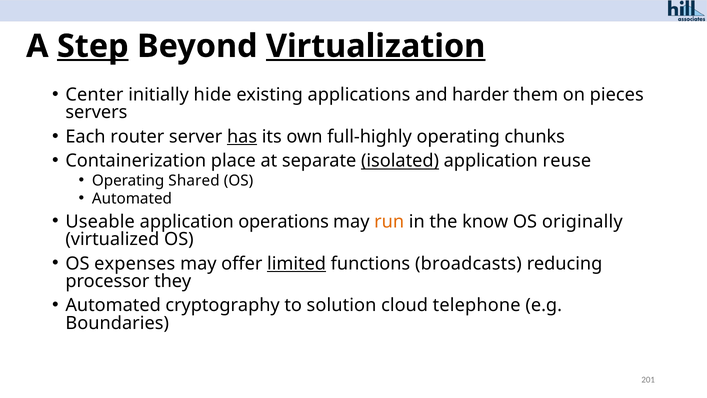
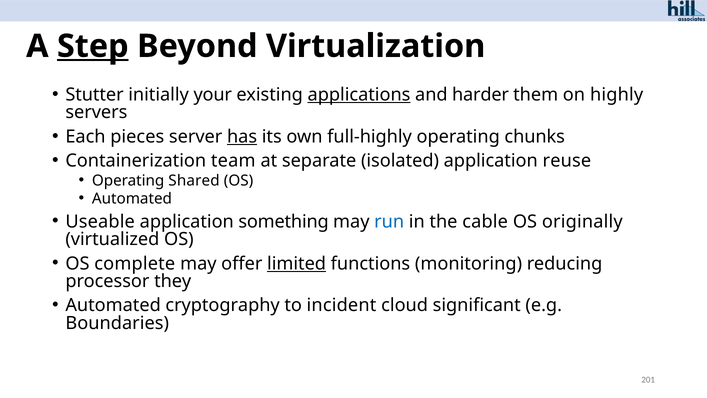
Virtualization underline: present -> none (376, 46)
Center: Center -> Stutter (95, 95)
hide: hide -> your (213, 95)
applications underline: none -> present (359, 95)
pieces: pieces -> highly (617, 95)
router: router -> pieces (137, 137)
place: place -> team (233, 161)
isolated underline: present -> none (400, 161)
operations: operations -> something (284, 221)
run colour: orange -> blue (389, 221)
know: know -> cable (485, 221)
expenses: expenses -> complete (135, 263)
broadcasts: broadcasts -> monitoring (469, 263)
solution: solution -> incident (341, 305)
telephone: telephone -> significant (477, 305)
